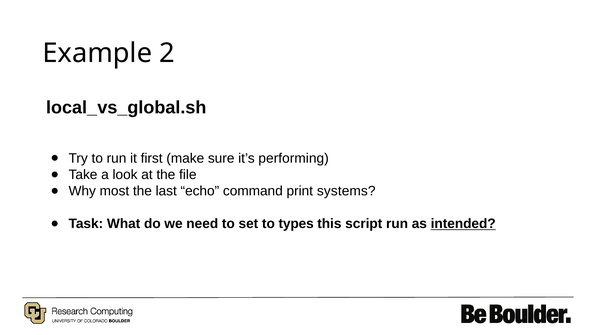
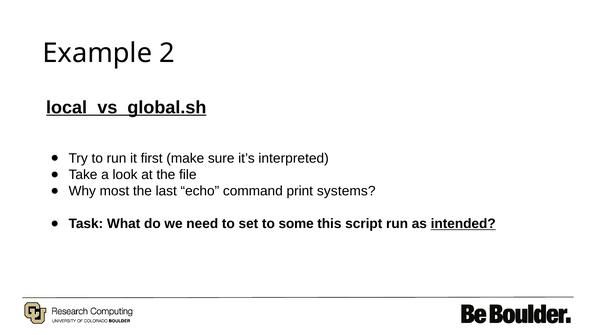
local_vs_global.sh underline: none -> present (126, 108)
performing: performing -> interpreted (294, 158)
types: types -> some (296, 224)
